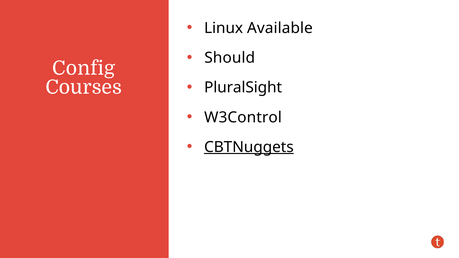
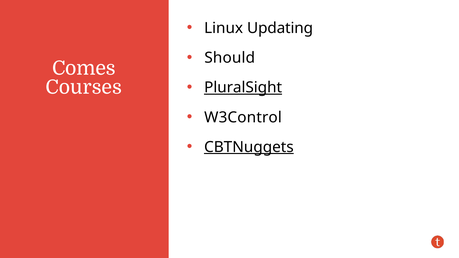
Available: Available -> Updating (280, 28)
Config: Config -> Comes (84, 68)
PluralSight underline: none -> present (243, 88)
